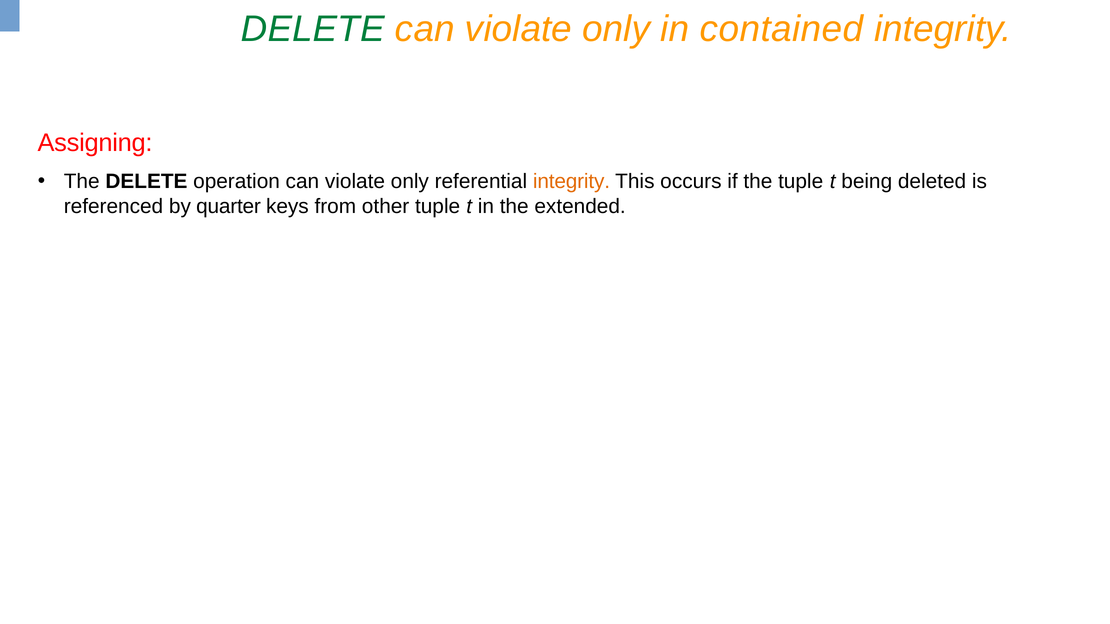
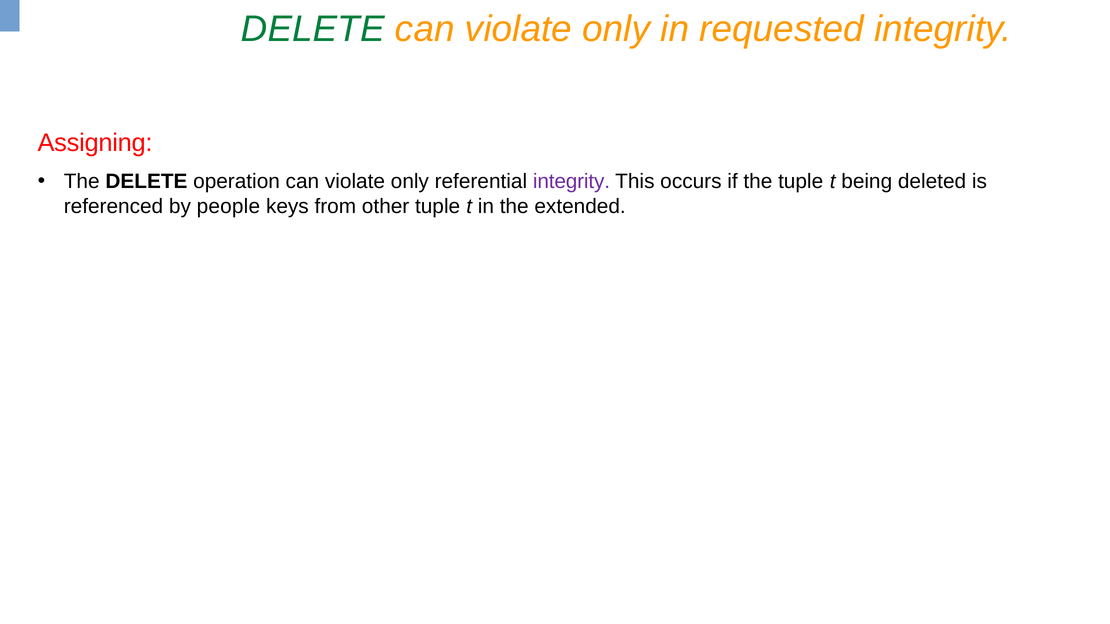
contained: contained -> requested (782, 29)
integrity colour: orange -> purple (571, 182)
quarter: quarter -> people (228, 207)
